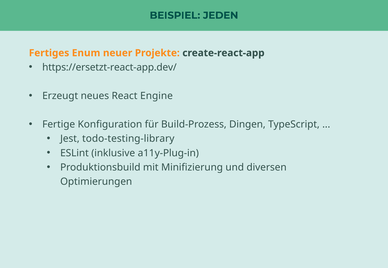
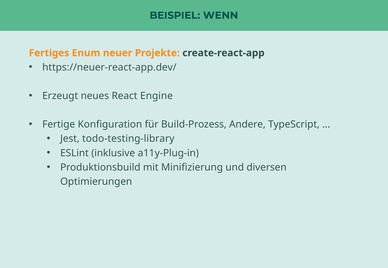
JEDEN: JEDEN -> WENN (221, 15)
https://ersetzt-react-app.dev/: https://ersetzt-react-app.dev/ -> https://neuer-react-app.dev/ (109, 67)
Dingen: Dingen -> Andere (247, 125)
